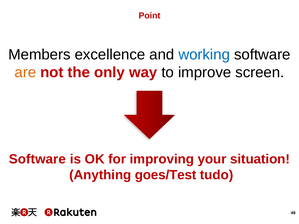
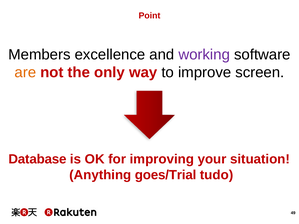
working colour: blue -> purple (204, 55)
Software: Software -> Database (38, 159)
goes/Test: goes/Test -> goes/Trial (166, 175)
